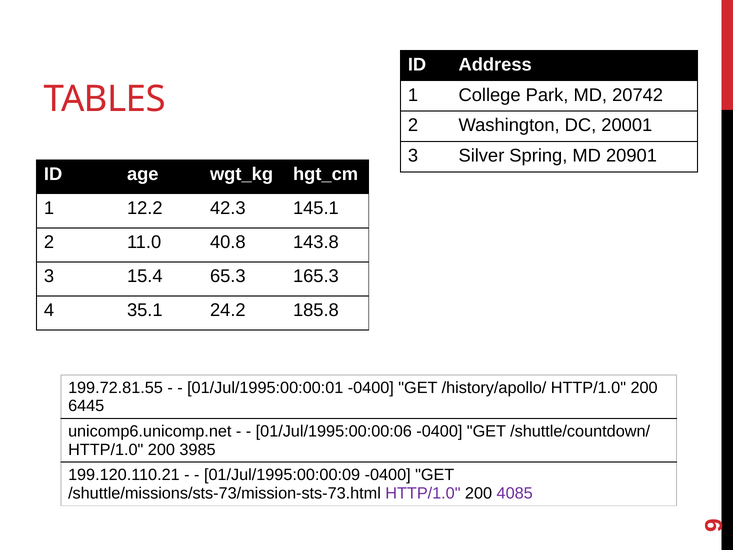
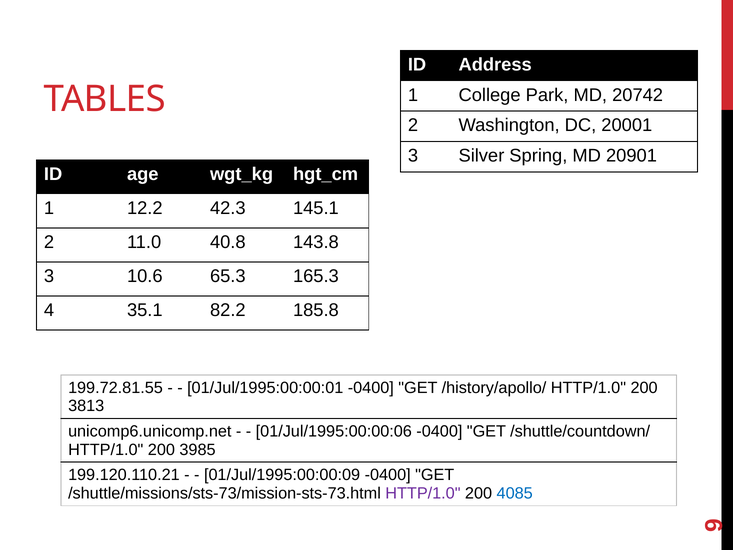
15.4: 15.4 -> 10.6 (145, 276)
24.2: 24.2 -> 82.2 (228, 310)
6445: 6445 -> 3813 (86, 406)
4085 colour: purple -> blue (515, 493)
